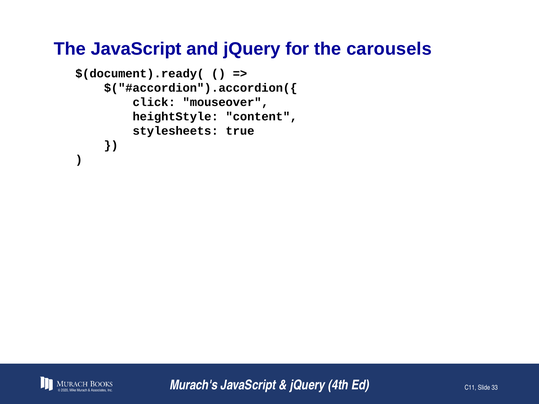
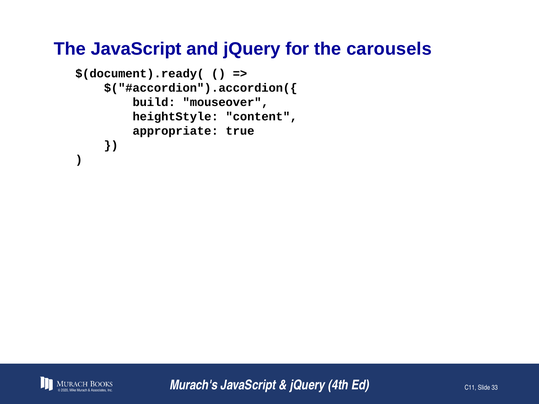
click: click -> build (154, 102)
stylesheets: stylesheets -> appropriate (176, 131)
